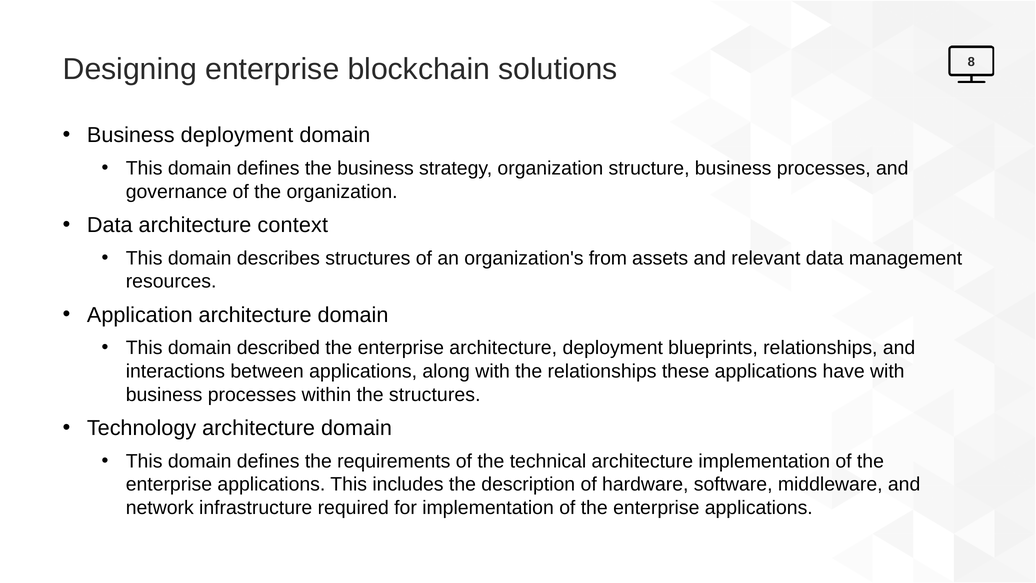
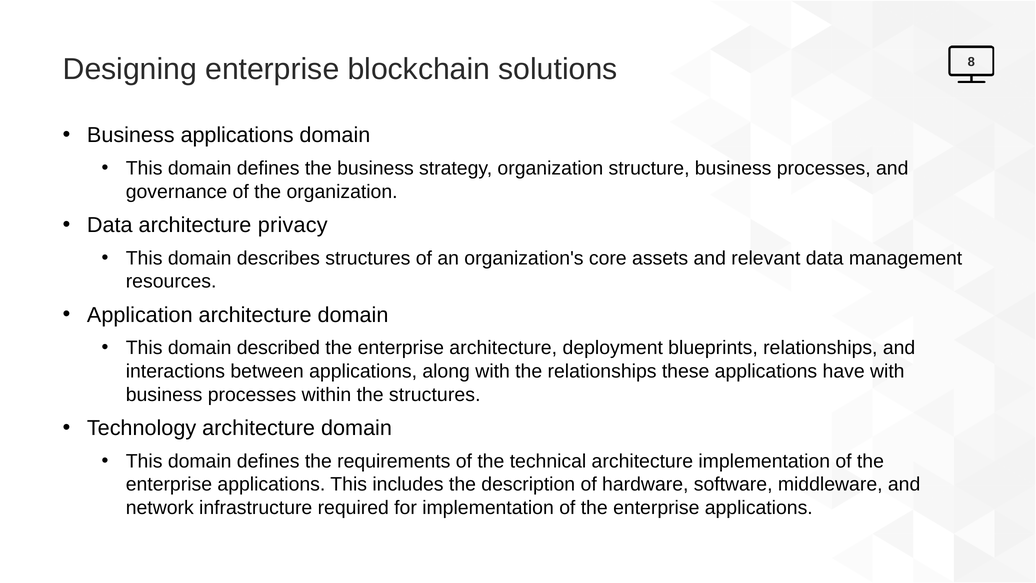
Business deployment: deployment -> applications (237, 135)
context: context -> privacy (293, 225)
from: from -> core (608, 258)
